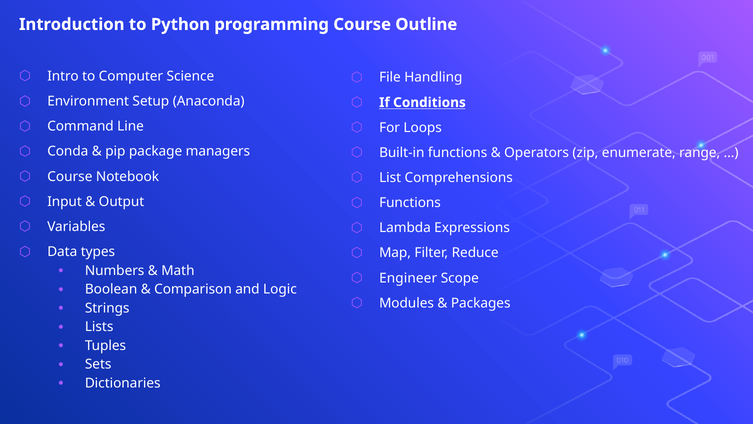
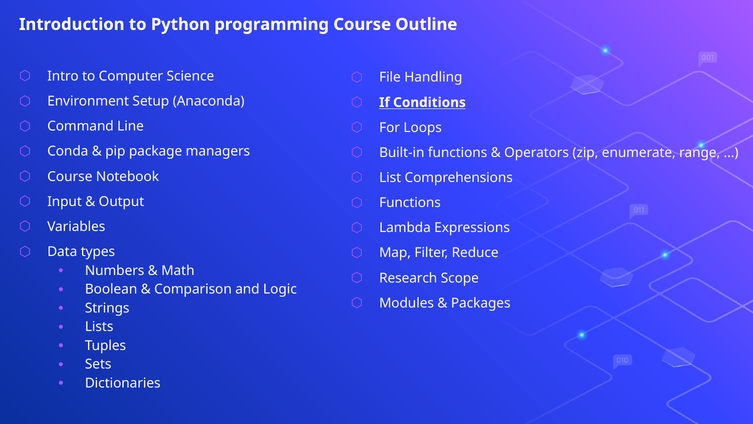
Engineer: Engineer -> Research (408, 278)
